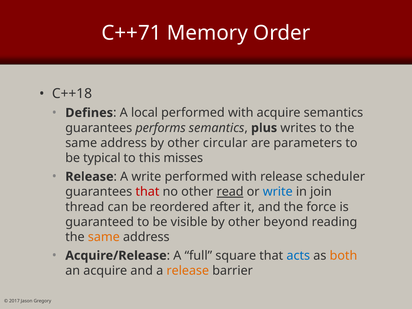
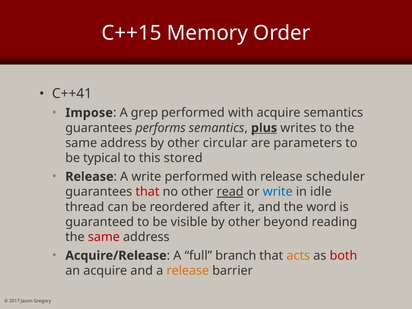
C++71: C++71 -> C++15 (132, 33)
C++18: C++18 -> C++41 (72, 94)
Defines: Defines -> Impose (89, 113)
local: local -> grep (144, 113)
plus underline: none -> present (264, 128)
misses: misses -> stored (183, 158)
join: join -> idle (321, 192)
force: force -> word (321, 207)
same colour: orange -> red (104, 237)
square: square -> branch (236, 256)
acts colour: blue -> orange (298, 256)
both colour: orange -> red (343, 256)
